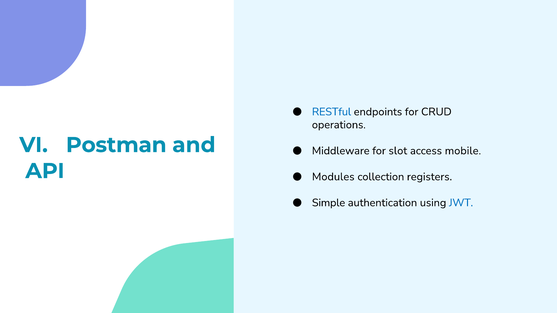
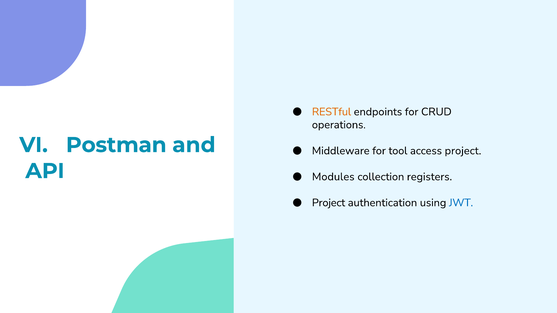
RESTful colour: blue -> orange (332, 112)
slot: slot -> tool (398, 151)
access mobile: mobile -> project (463, 151)
Simple: Simple -> Project (329, 203)
